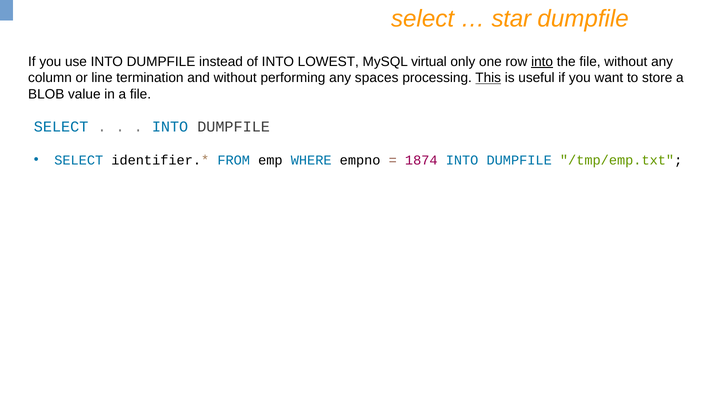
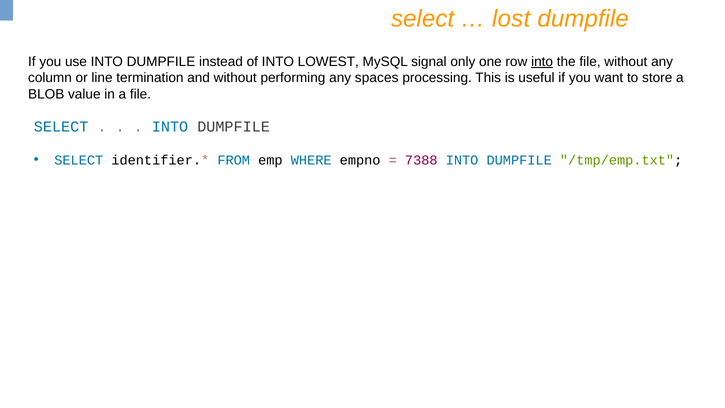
star: star -> lost (511, 19)
virtual: virtual -> signal (429, 62)
This underline: present -> none (488, 78)
1874: 1874 -> 7388 (421, 160)
